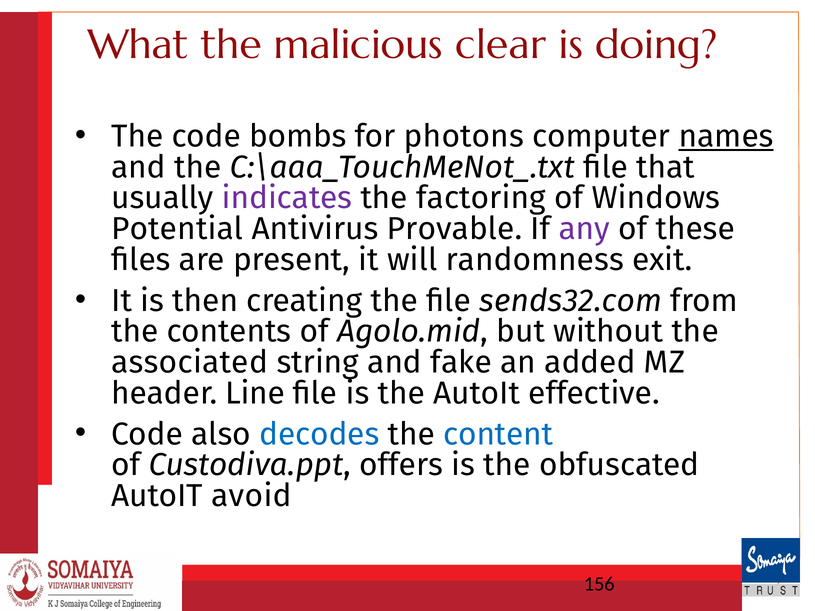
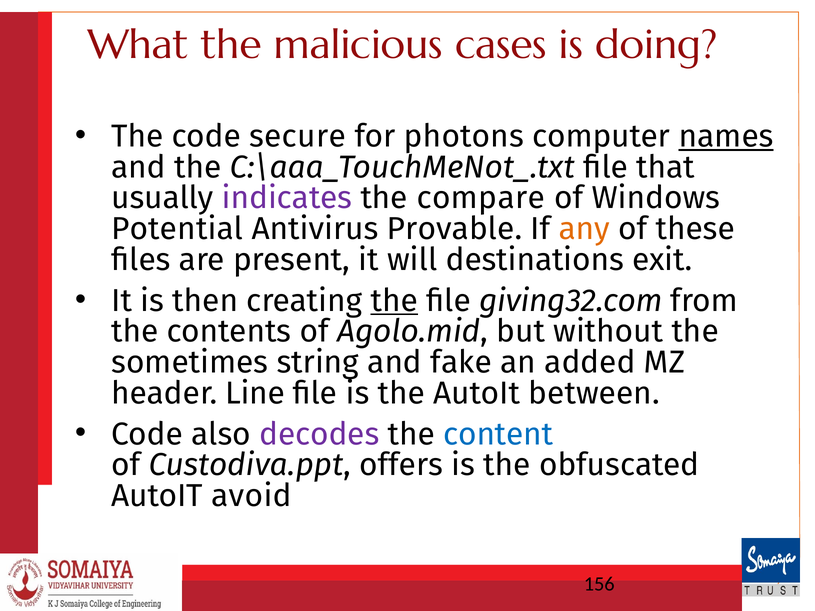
clear: clear -> cases (501, 45)
bombs: bombs -> secure (298, 136)
factoring: factoring -> compare (481, 198)
any colour: purple -> orange (584, 229)
randomness: randomness -> destinations (535, 260)
the underline: none -> present (394, 301)
sends32.com: sends32.com -> giving32.com (571, 301)
associated: associated -> sometimes (190, 362)
effective: effective -> between (594, 393)
decodes colour: blue -> purple (319, 434)
